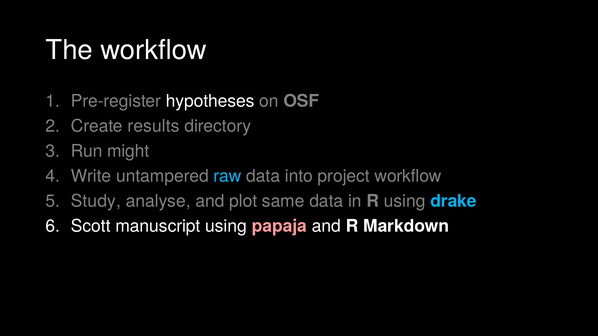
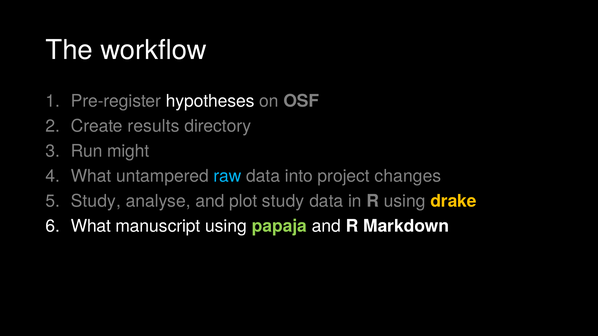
Write: Write -> What (91, 176)
project workflow: workflow -> changes (408, 176)
plot same: same -> study (283, 201)
drake colour: light blue -> yellow (454, 201)
Scott: Scott -> What (91, 226)
papaja colour: pink -> light green (279, 226)
